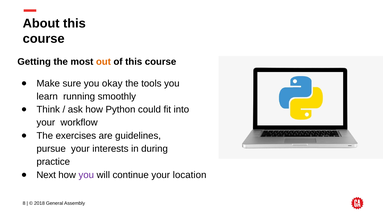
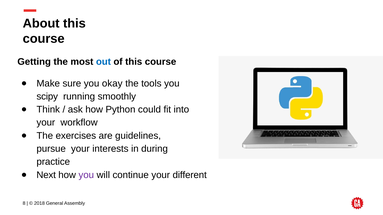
out colour: orange -> blue (103, 62)
learn: learn -> scipy (47, 97)
location: location -> different (190, 175)
